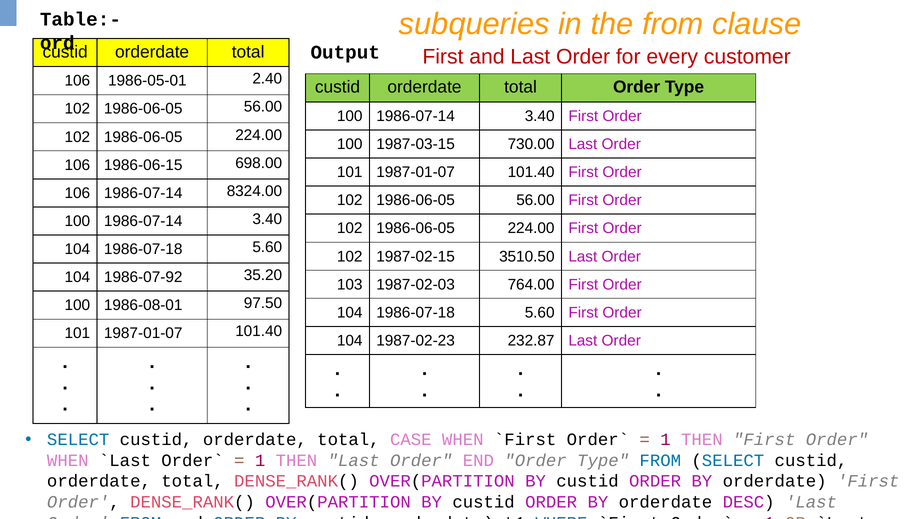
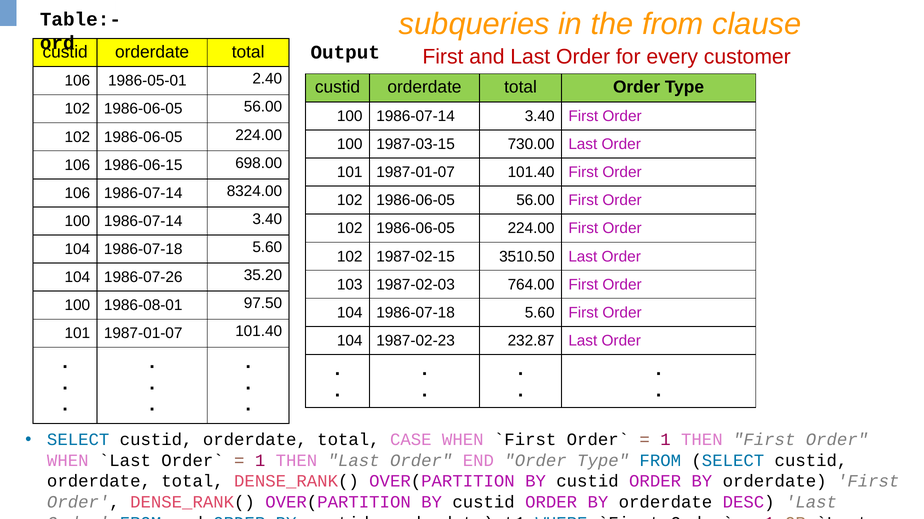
1986-07-92: 1986-07-92 -> 1986-07-26 (143, 278)
